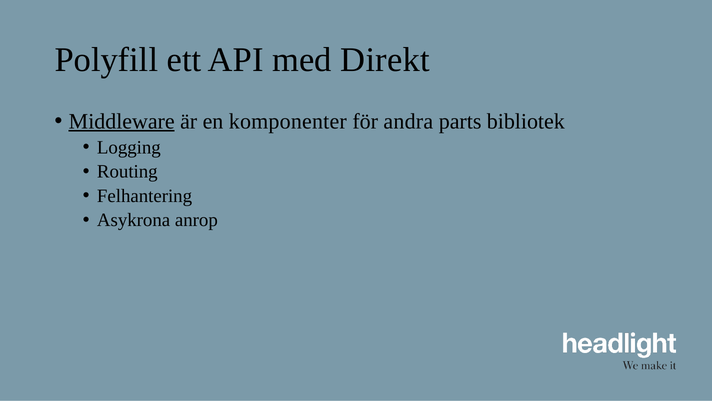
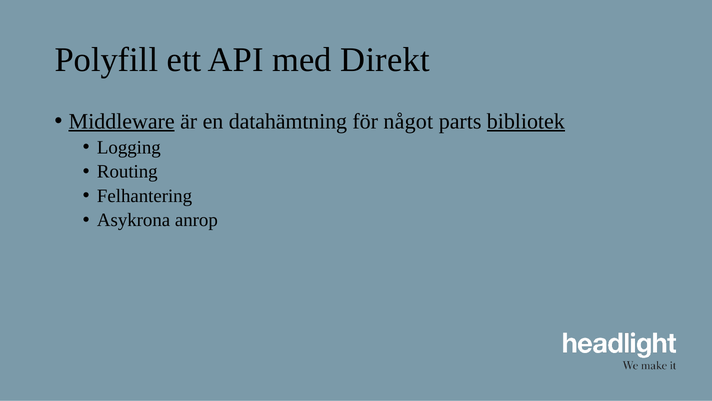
komponenter: komponenter -> datahämtning (288, 121)
andra: andra -> något (408, 121)
bibliotek underline: none -> present (526, 121)
